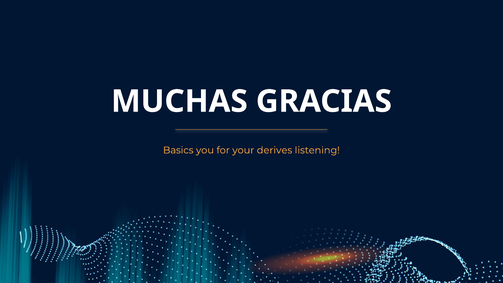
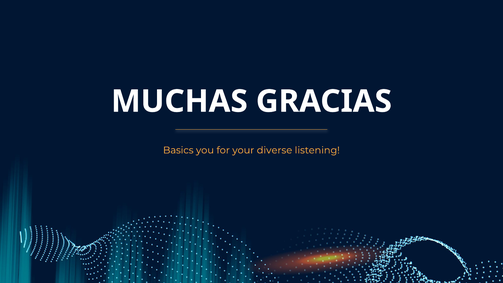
derives: derives -> diverse (274, 150)
